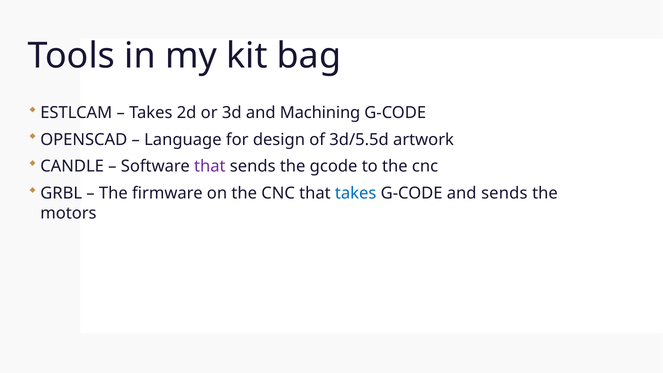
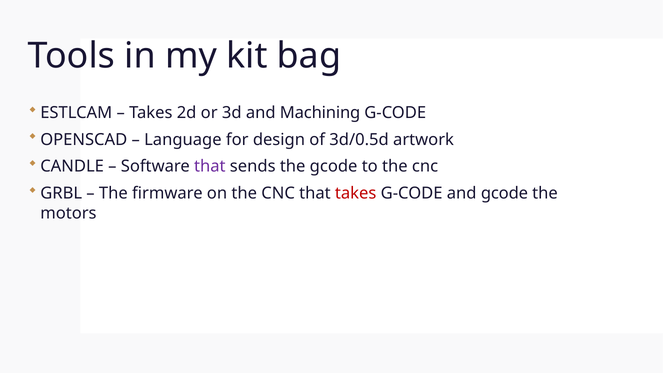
3d/5.5d: 3d/5.5d -> 3d/0.5d (359, 140)
takes colour: blue -> red (356, 193)
and sends: sends -> gcode (504, 193)
